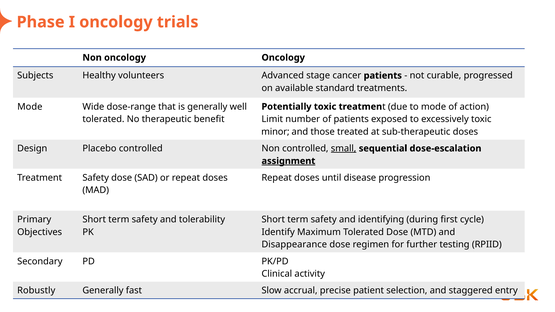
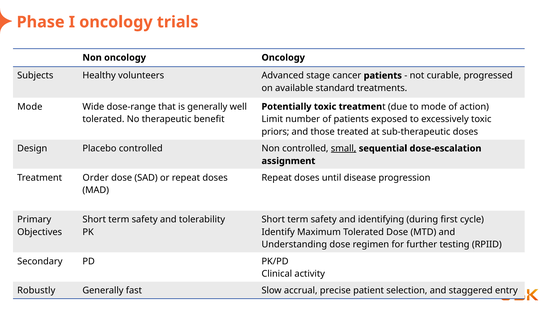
minor: minor -> priors (275, 132)
assignment underline: present -> none (288, 161)
Treatment Safety: Safety -> Order (96, 178)
Disappearance: Disappearance -> Understanding (294, 245)
